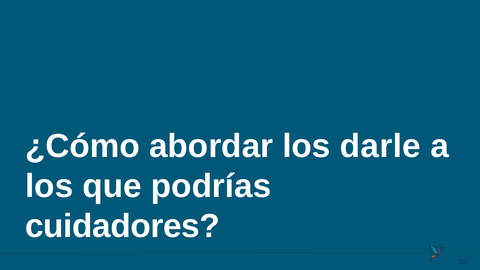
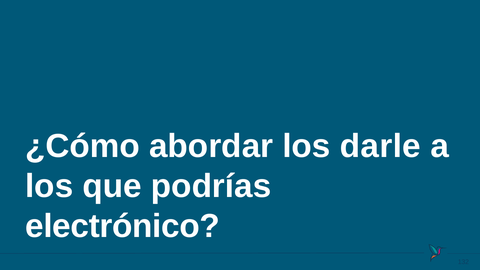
cuidadores: cuidadores -> electrónico (122, 226)
